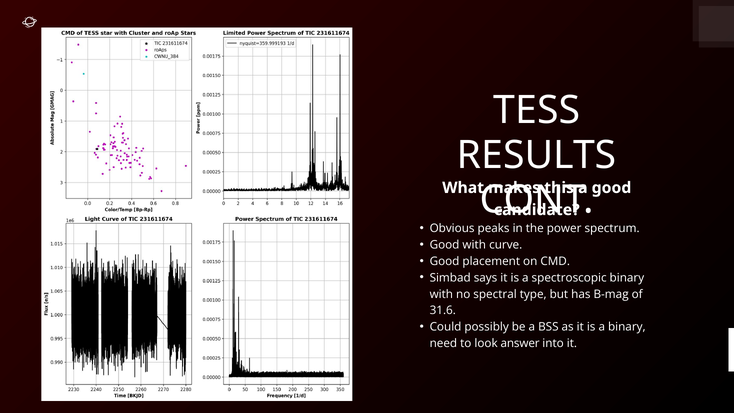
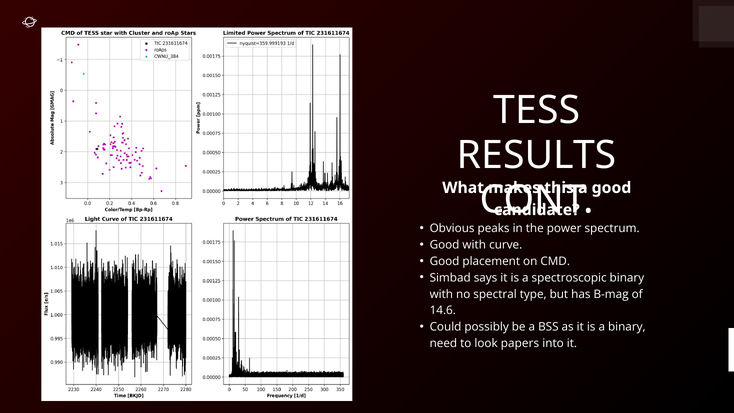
31.6: 31.6 -> 14.6 (443, 310)
answer: answer -> papers (520, 343)
